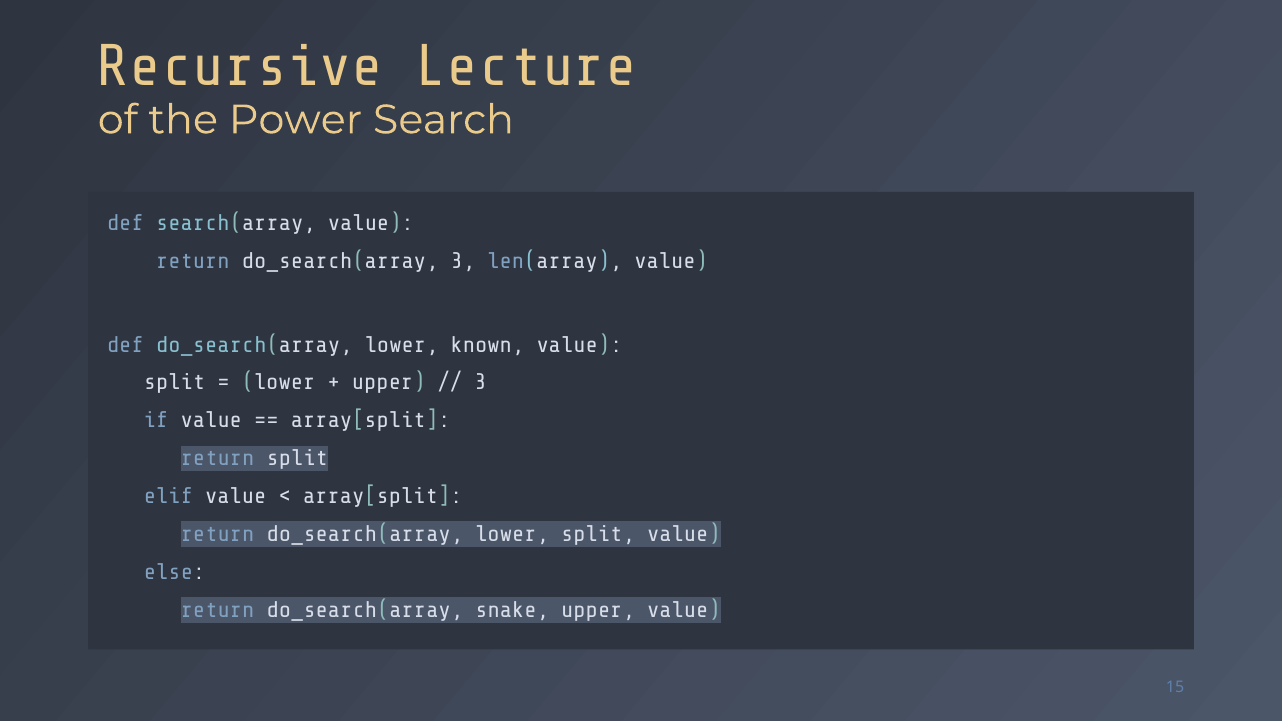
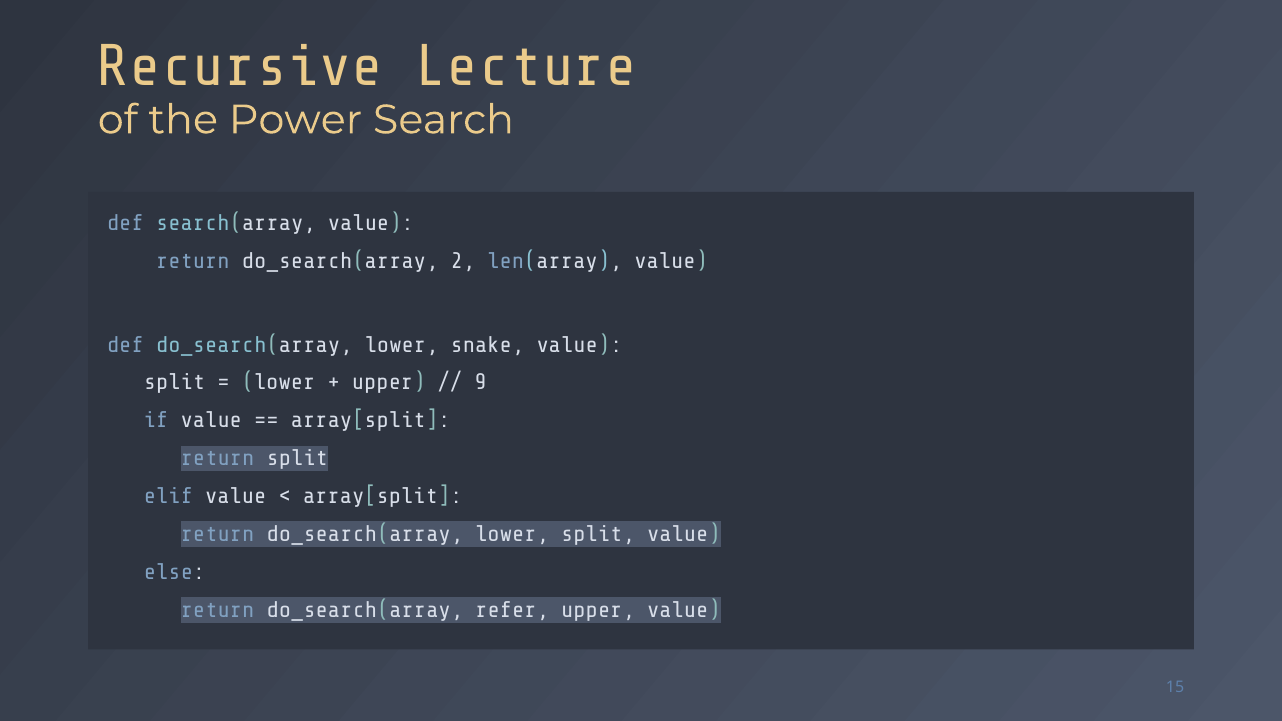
do_search(array 3: 3 -> 2 (463, 261)
known: known -> snake (487, 345)
3: 3 -> 9 (481, 383)
snake: snake -> refer (512, 610)
